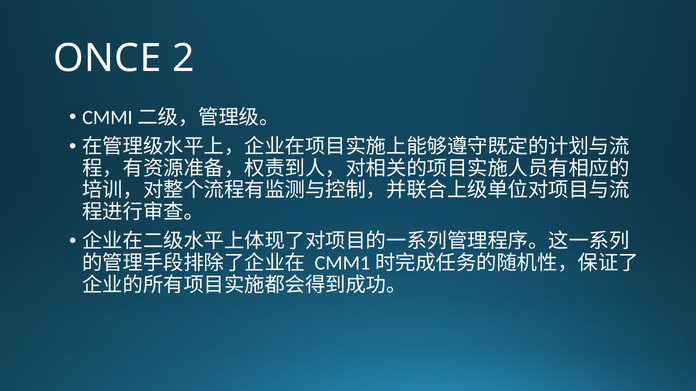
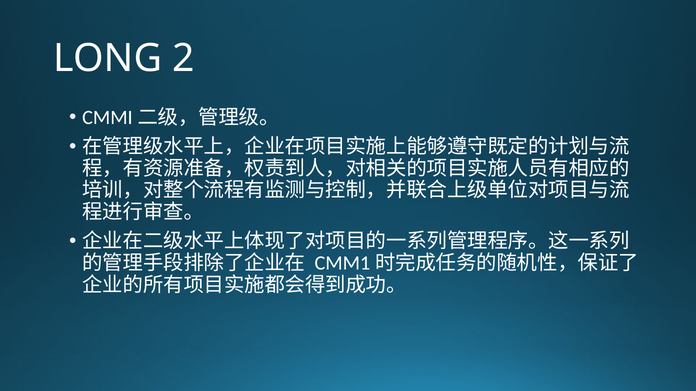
ONCE: ONCE -> LONG (108, 58)
